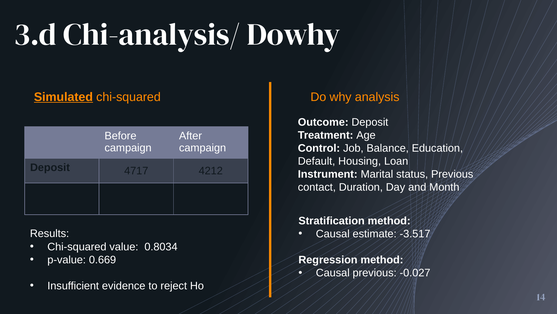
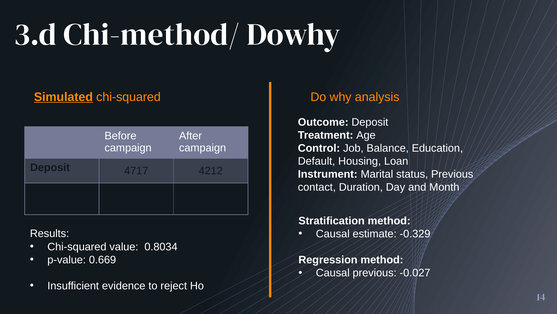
Chi-analysis/: Chi-analysis/ -> Chi-method/ (151, 35)
-3.517: -3.517 -> -0.329 (415, 233)
